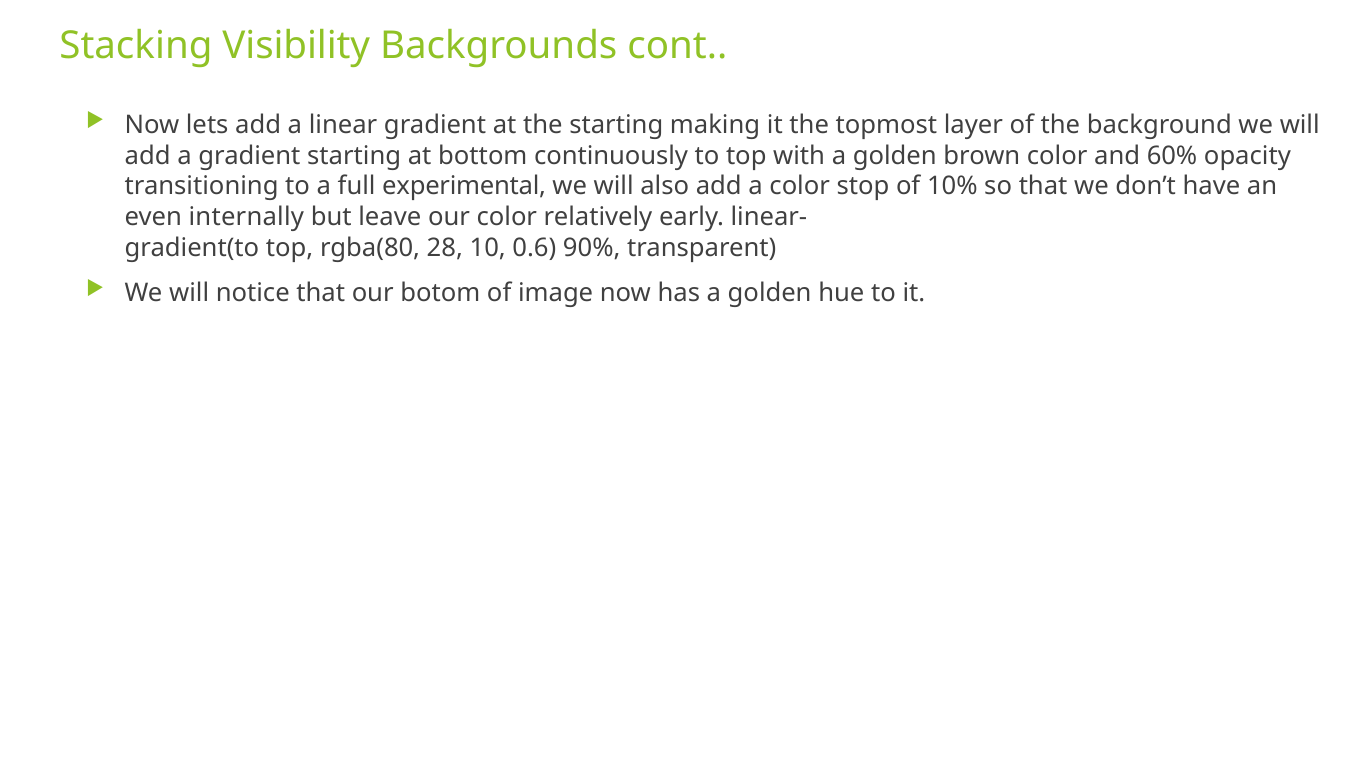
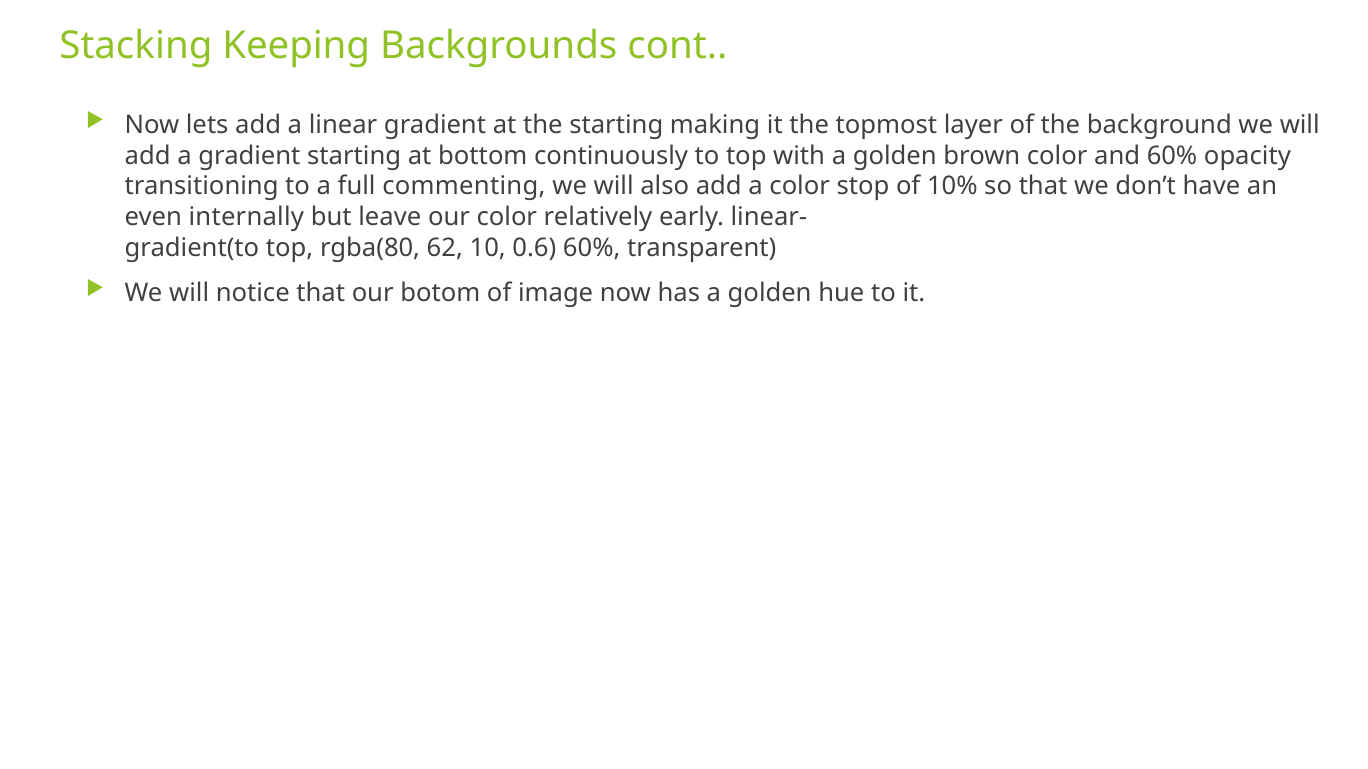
Visibility: Visibility -> Keeping (296, 46)
experimental: experimental -> commenting (464, 186)
28: 28 -> 62 (445, 248)
0.6 90%: 90% -> 60% (592, 248)
